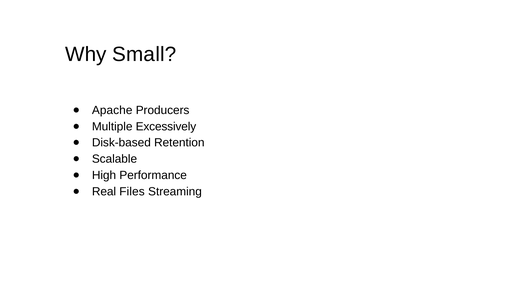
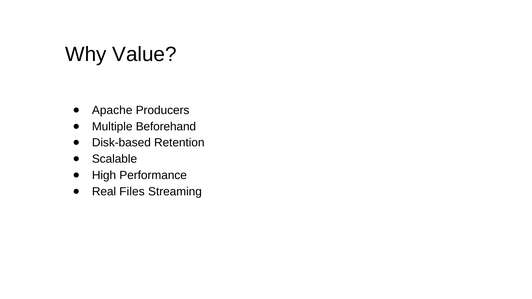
Small: Small -> Value (144, 54)
Excessively: Excessively -> Beforehand (166, 127)
